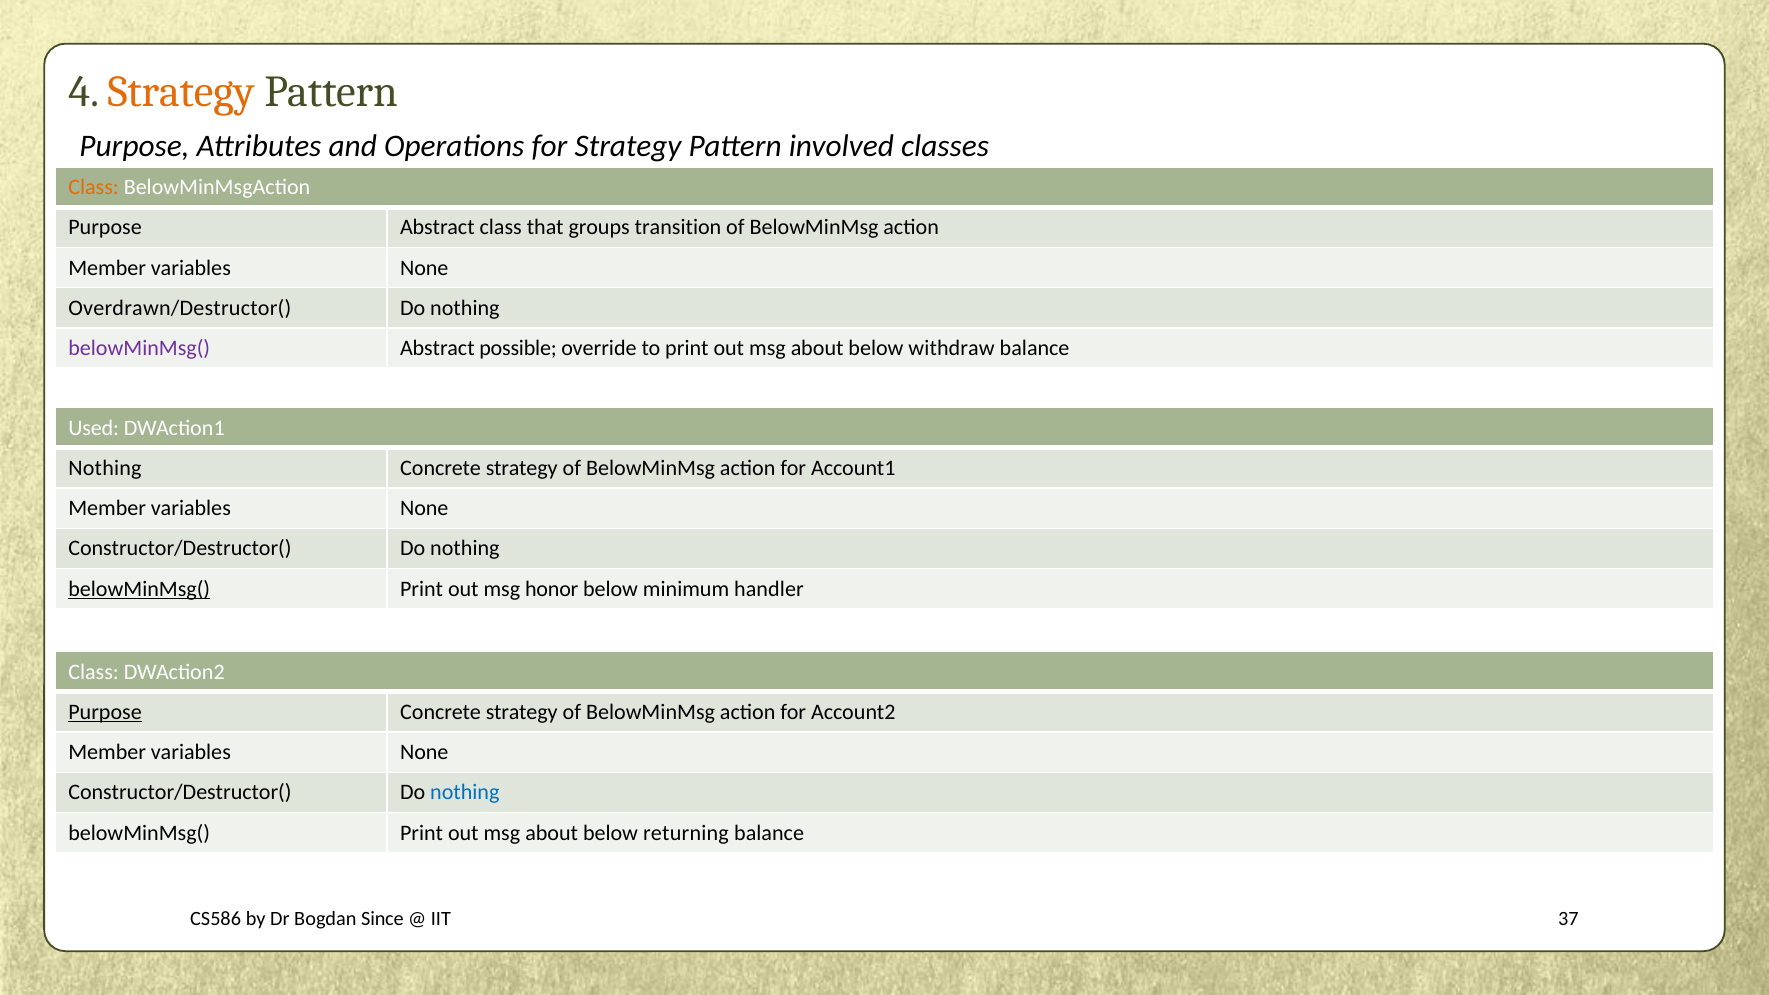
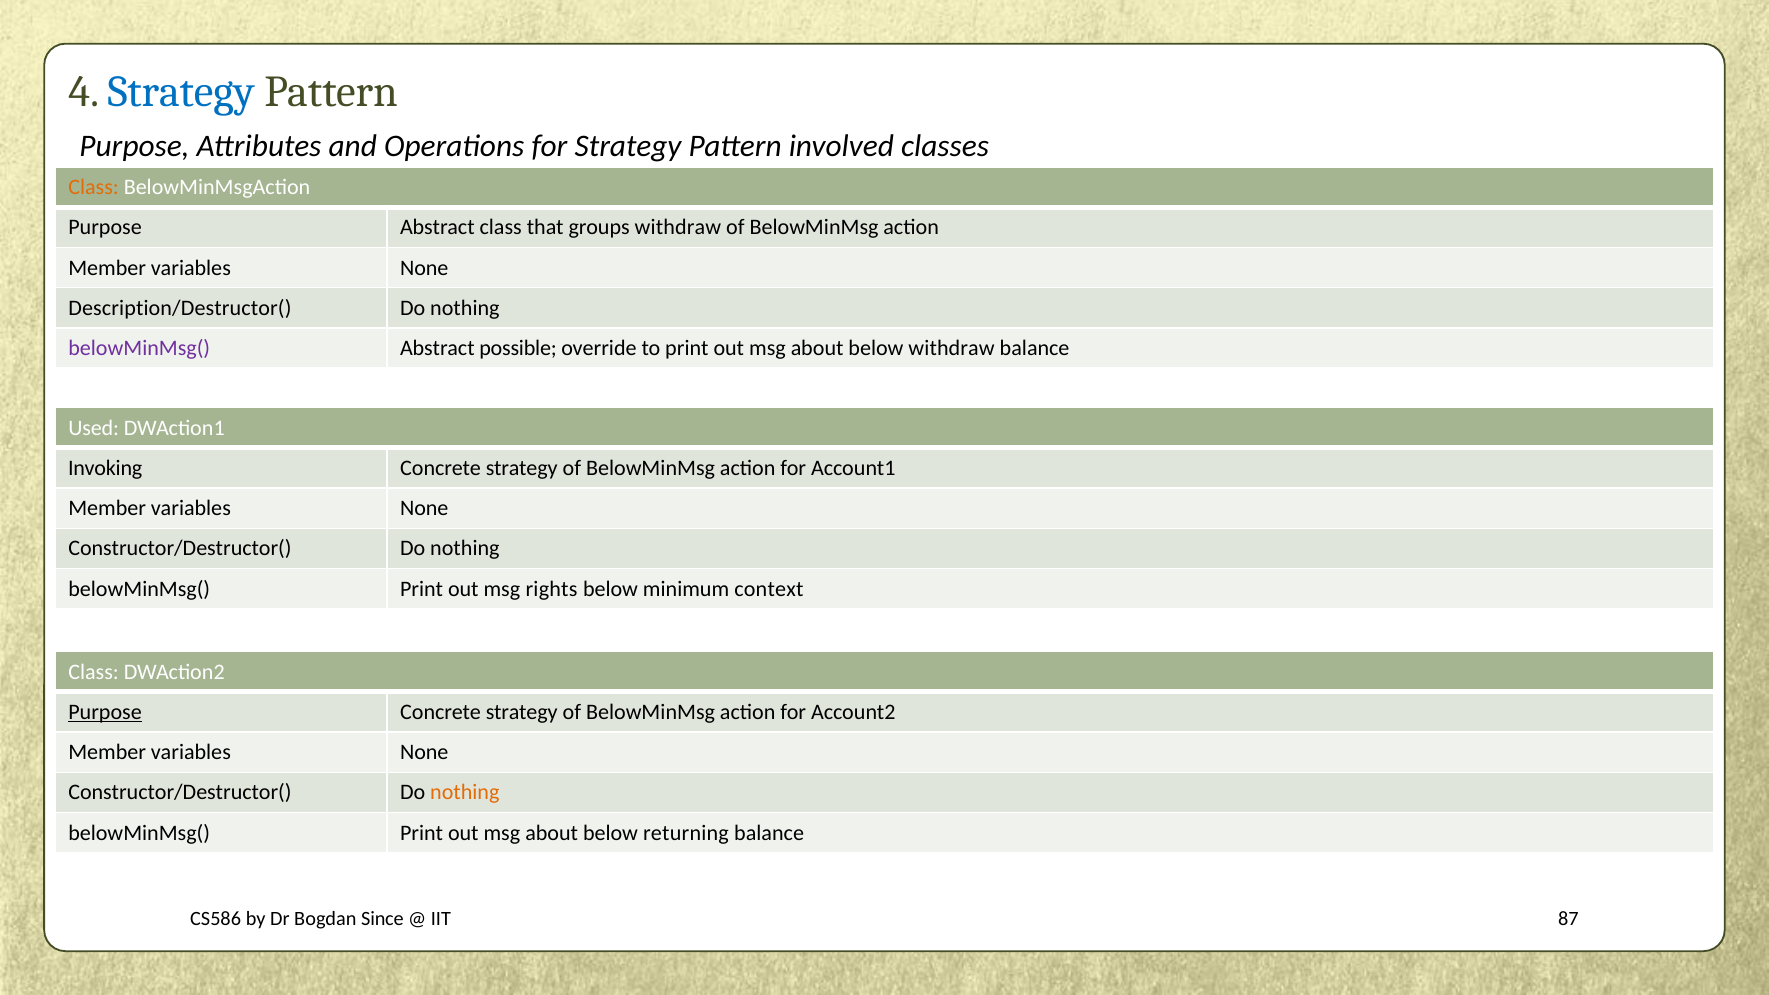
Strategy colour: orange -> blue (181, 92)
groups transition: transition -> withdraw (678, 228)
Overdrawn/Destructor(: Overdrawn/Destructor( -> Description/Destructor( (180, 308)
Nothing: Nothing -> Invoking (105, 468)
belowMinMsg( underline: present -> none (139, 589)
honor: honor -> rights (551, 589)
handler: handler -> context (769, 589)
nothing colour: blue -> orange (465, 793)
37: 37 -> 87 (1568, 919)
